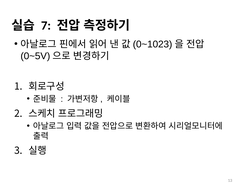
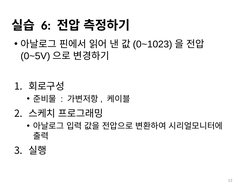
7: 7 -> 6 (46, 26)
